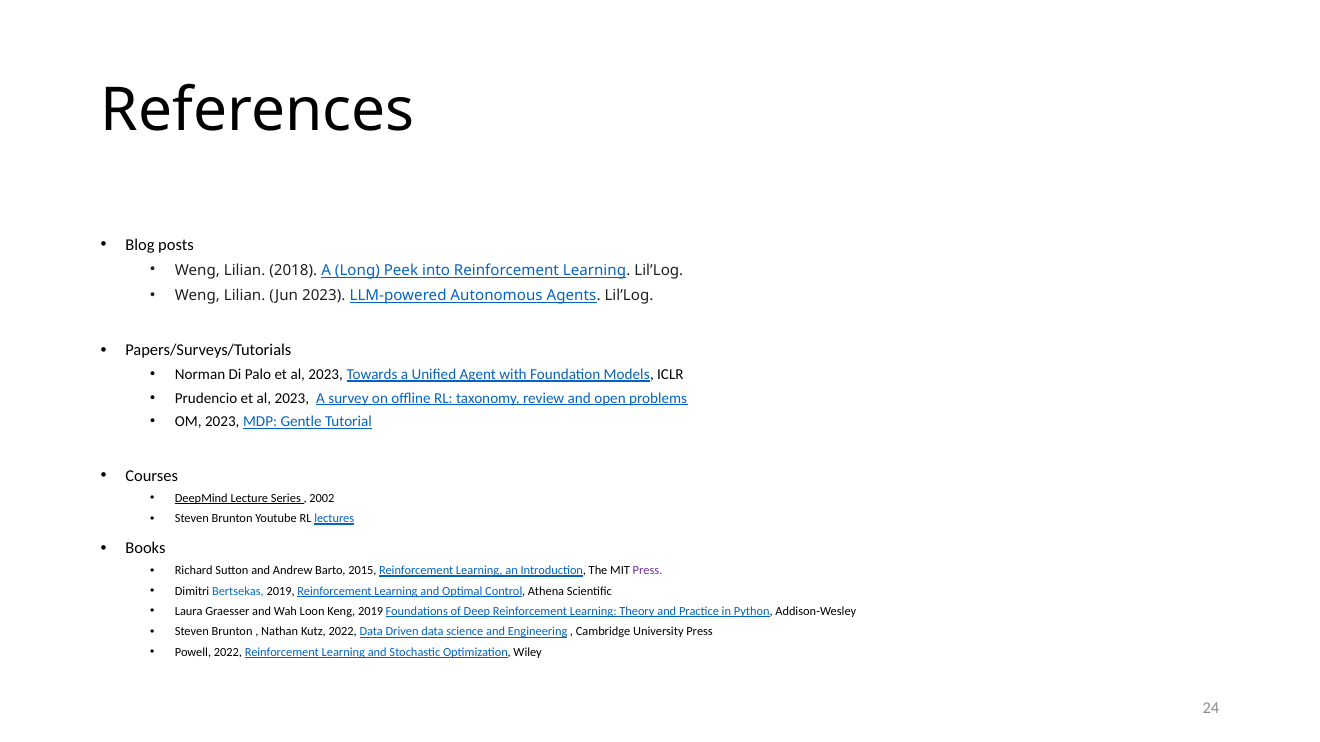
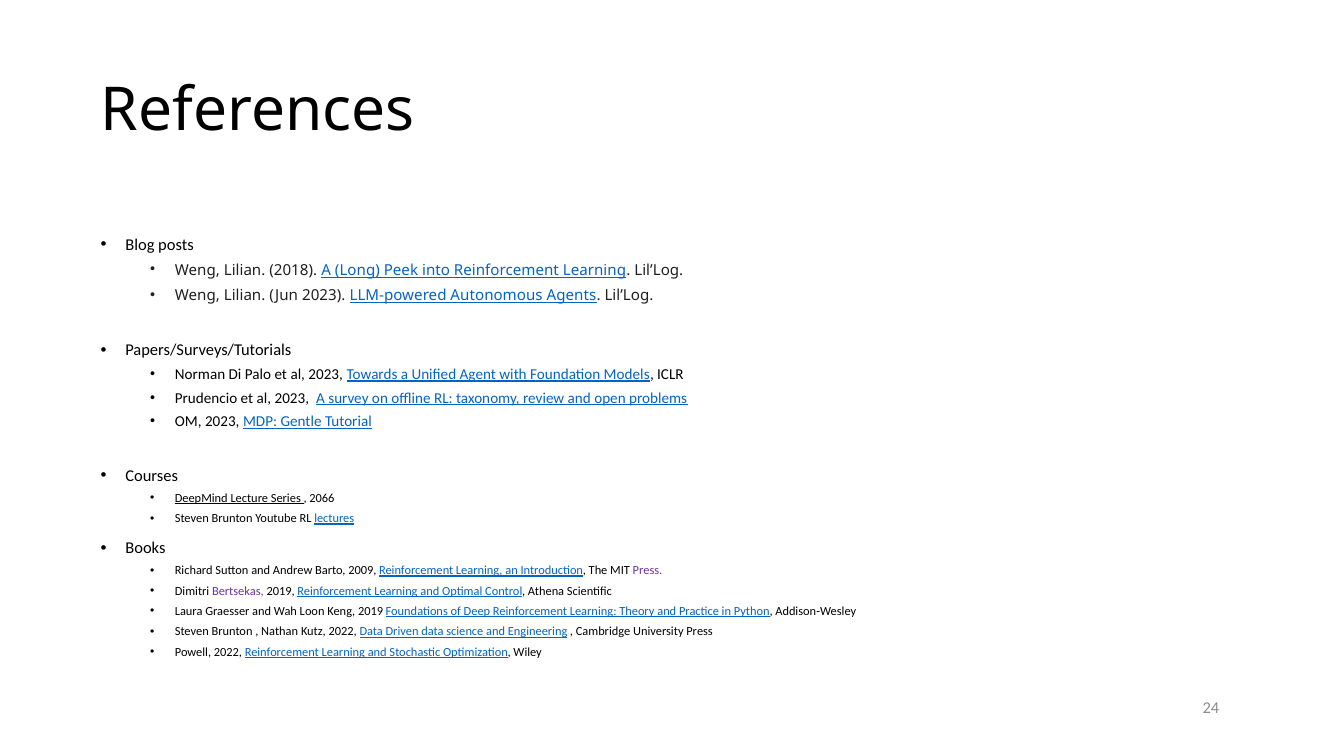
2002: 2002 -> 2066 (322, 499)
2015: 2015 -> 2009 (362, 571)
Bertsekas colour: blue -> purple (238, 591)
